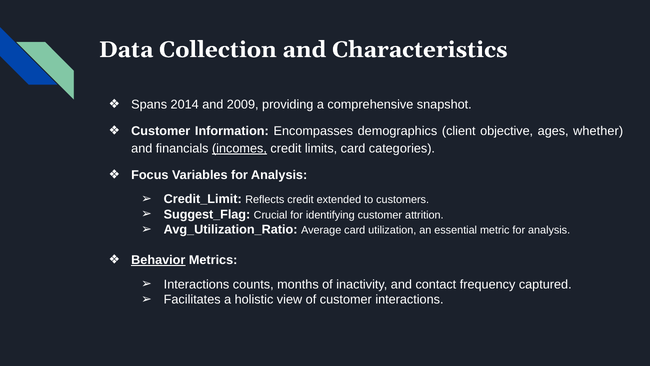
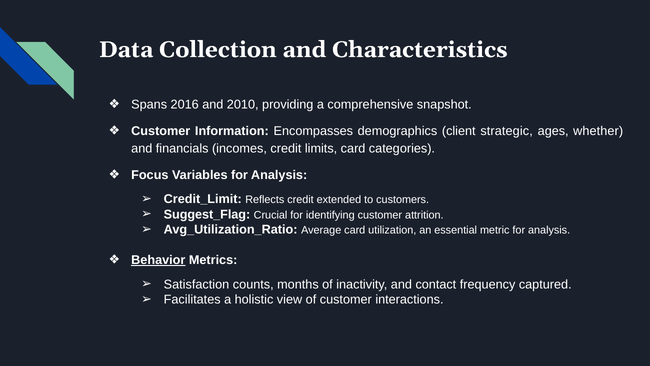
2014: 2014 -> 2016 (185, 105)
2009: 2009 -> 2010 (243, 105)
objective: objective -> strategic (507, 131)
incomes underline: present -> none (239, 148)
Interactions: Interactions -> Satisfaction (196, 284)
